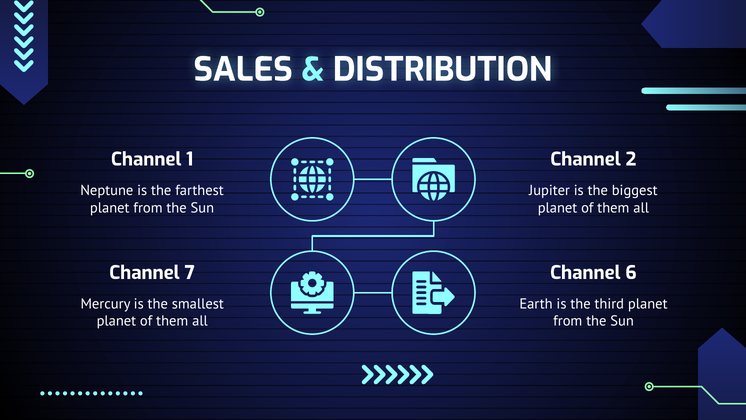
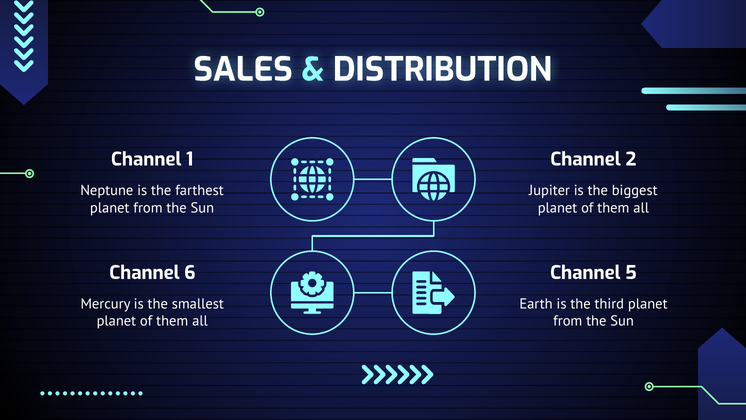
7: 7 -> 6 (190, 273)
6: 6 -> 5 (631, 273)
